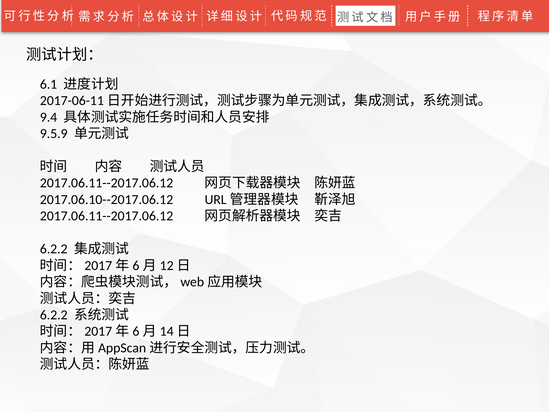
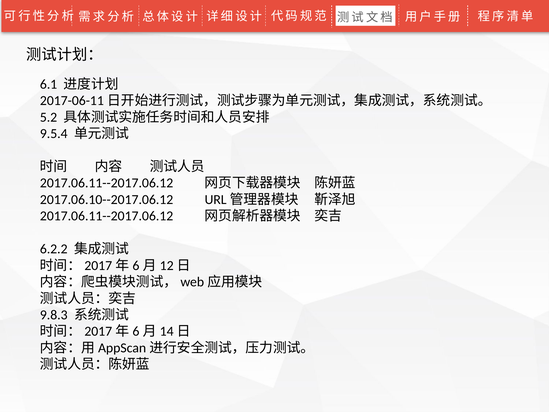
9.4: 9.4 -> 5.2 (49, 117)
9.5.9: 9.5.9 -> 9.5.4 (54, 134)
6.2.2: 6.2.2 -> 9.8.3 (54, 315)
